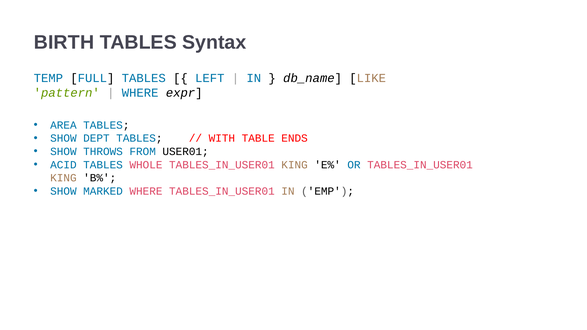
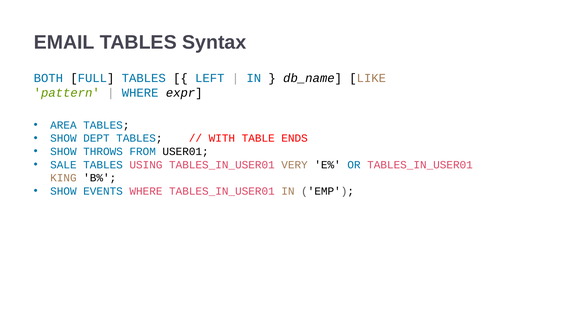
BIRTH: BIRTH -> EMAIL (64, 42)
TEMP: TEMP -> BOTH (48, 78)
ACID: ACID -> SALE (63, 165)
WHOLE: WHOLE -> USING (146, 165)
KING: KING -> VERY (295, 165)
MARKED: MARKED -> EVENTS (103, 191)
